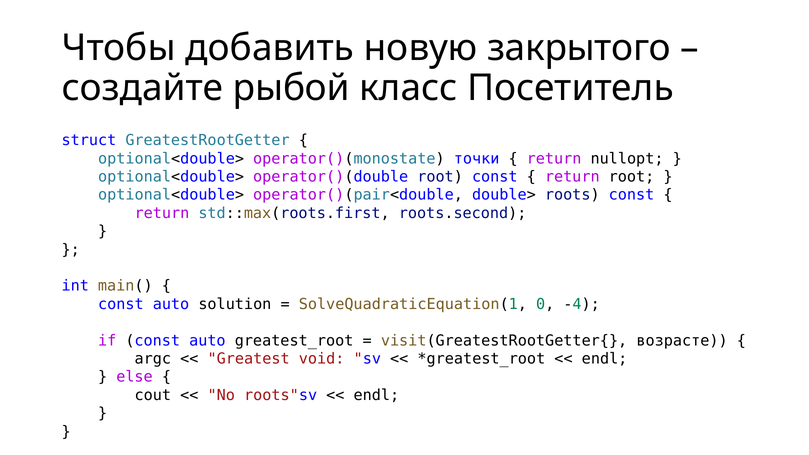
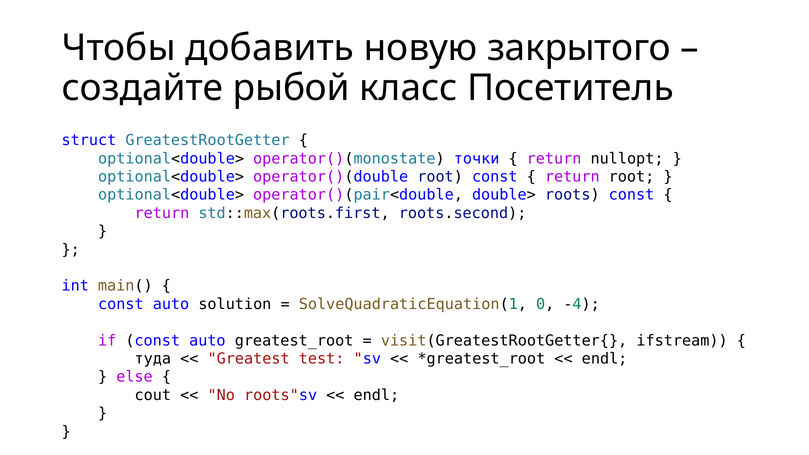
возрасте: возрасте -> ifstream (682, 341)
argc: argc -> туда (153, 359)
void: void -> test (322, 359)
